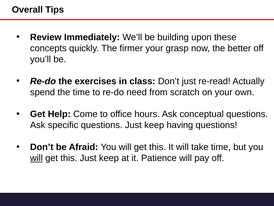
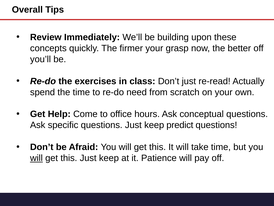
having: having -> predict (180, 125)
